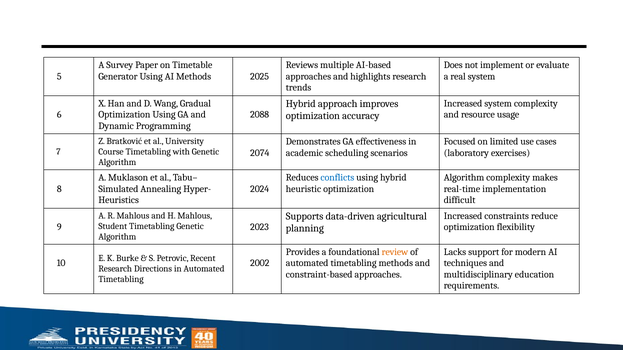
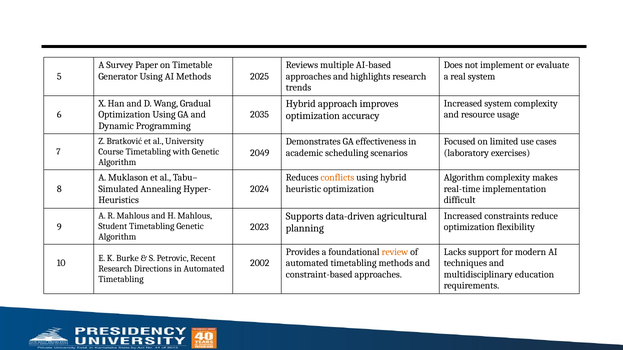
2088: 2088 -> 2035 (260, 115)
2074: 2074 -> 2049 (260, 153)
conflicts colour: blue -> orange (337, 178)
